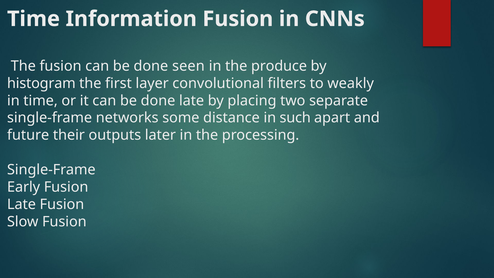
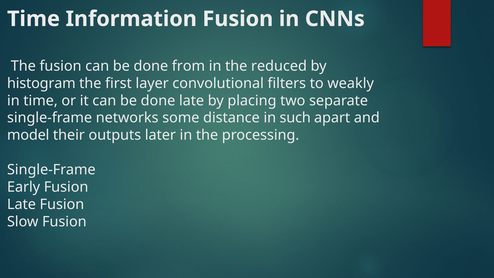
seen: seen -> from (188, 66)
produce: produce -> reduced (279, 66)
future: future -> model (28, 135)
